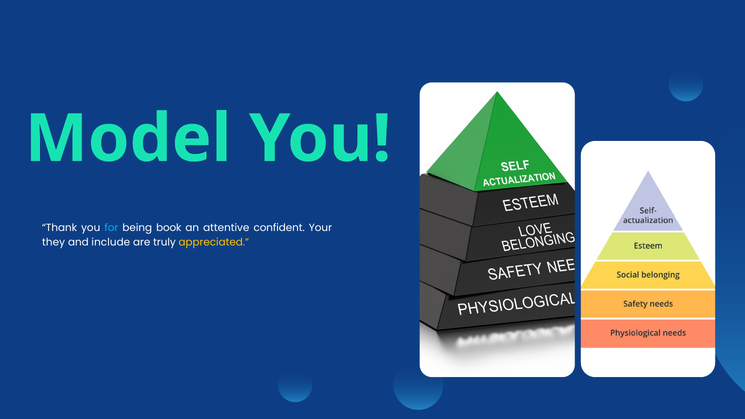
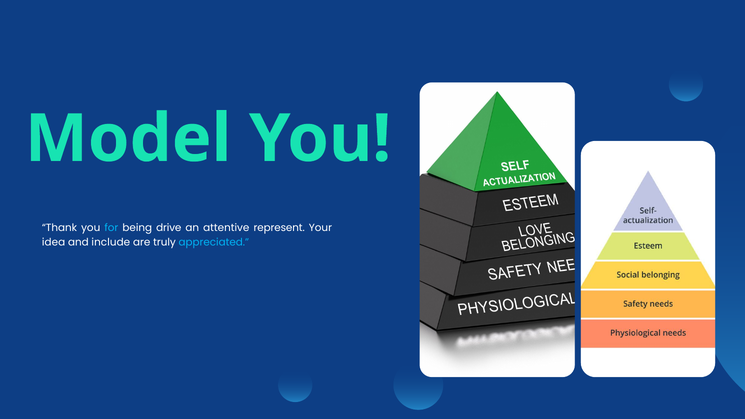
book: book -> drive (169, 228)
confident: confident -> represent (279, 228)
they: they -> idea (54, 242)
appreciated colour: yellow -> light blue (214, 242)
